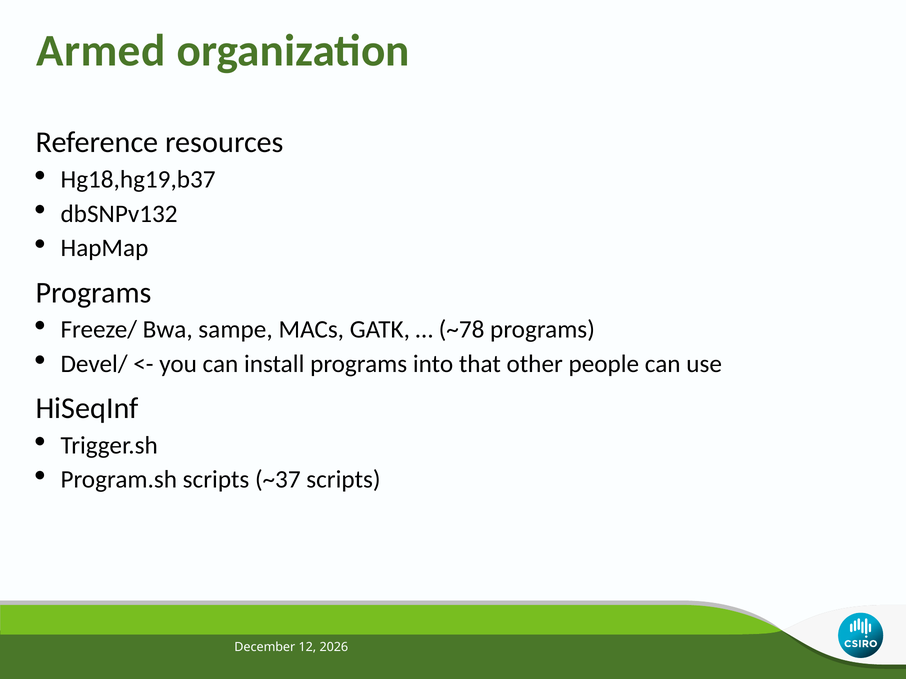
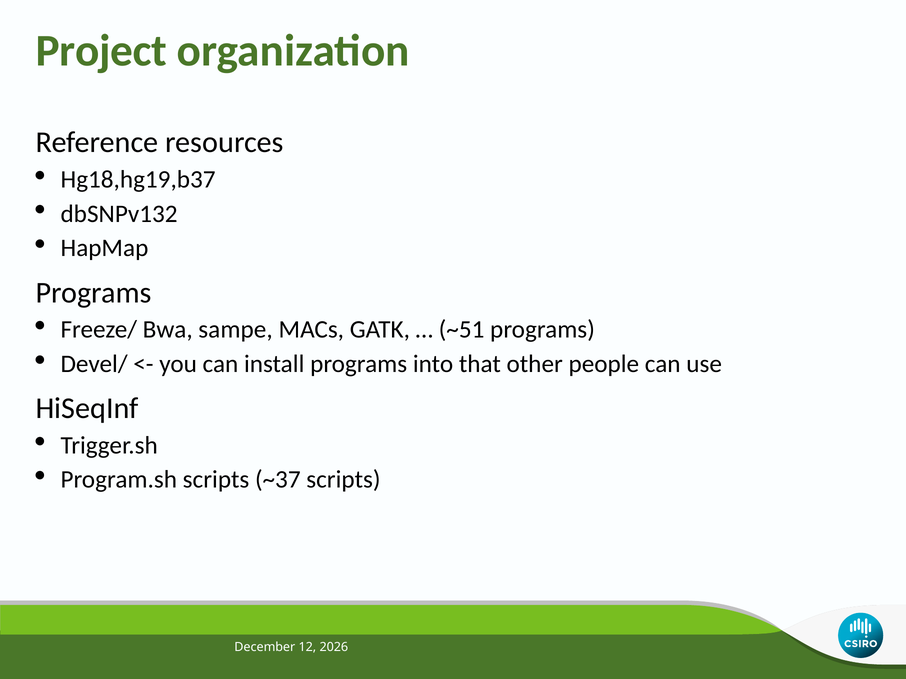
Armed: Armed -> Project (101, 51)
~78: ~78 -> ~51 (462, 330)
